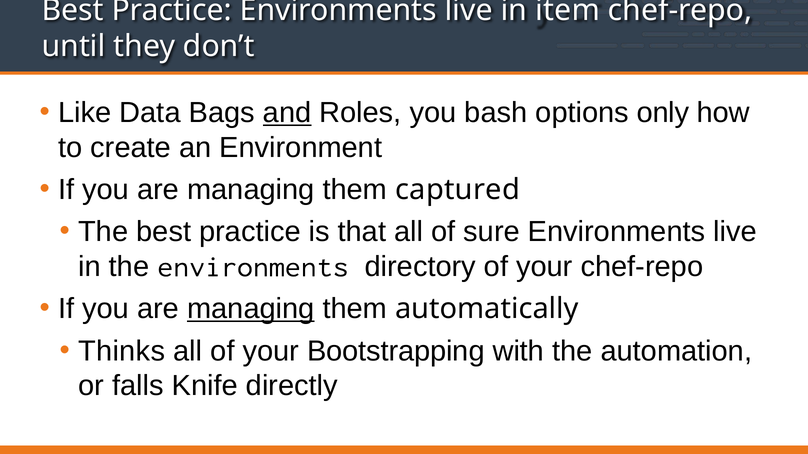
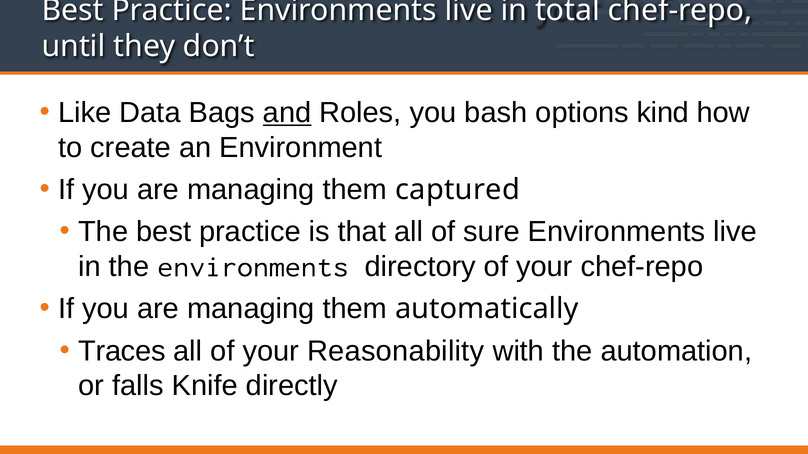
item: item -> total (568, 10)
only: only -> kind (663, 113)
managing underline: present -> none (251, 309)
Thinks: Thinks -> Traces (122, 351)
Bootstrapping: Bootstrapping -> Reasonability (396, 351)
